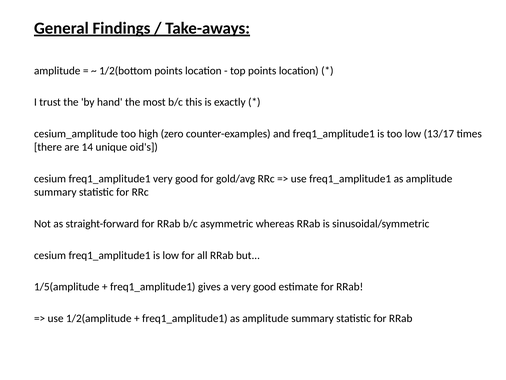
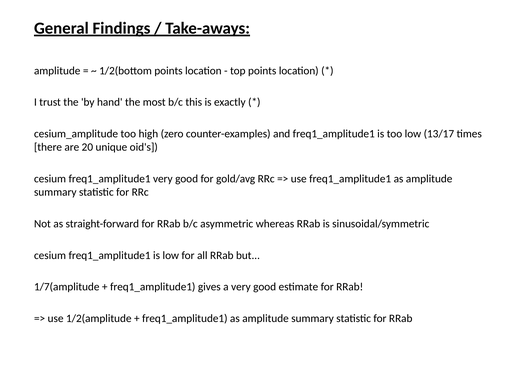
14: 14 -> 20 (87, 147)
1/5(amplitude: 1/5(amplitude -> 1/7(amplitude (67, 286)
